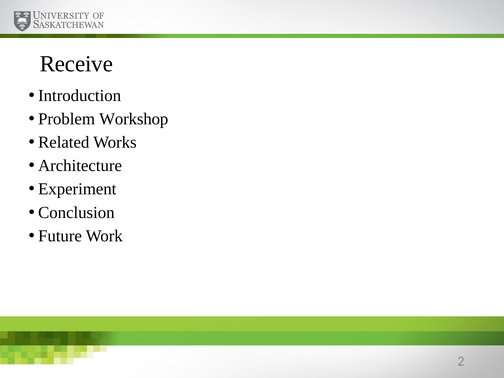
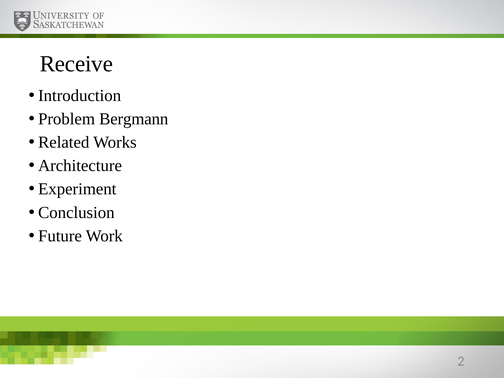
Workshop: Workshop -> Bergmann (134, 119)
